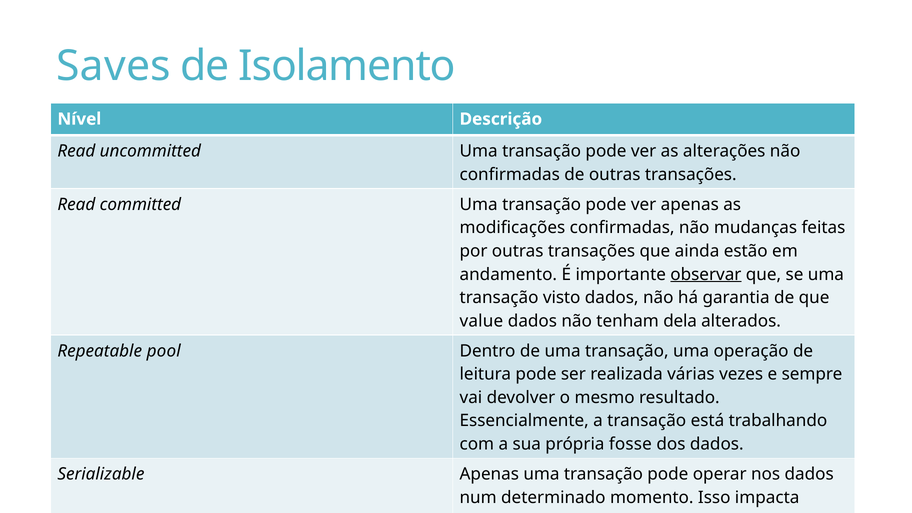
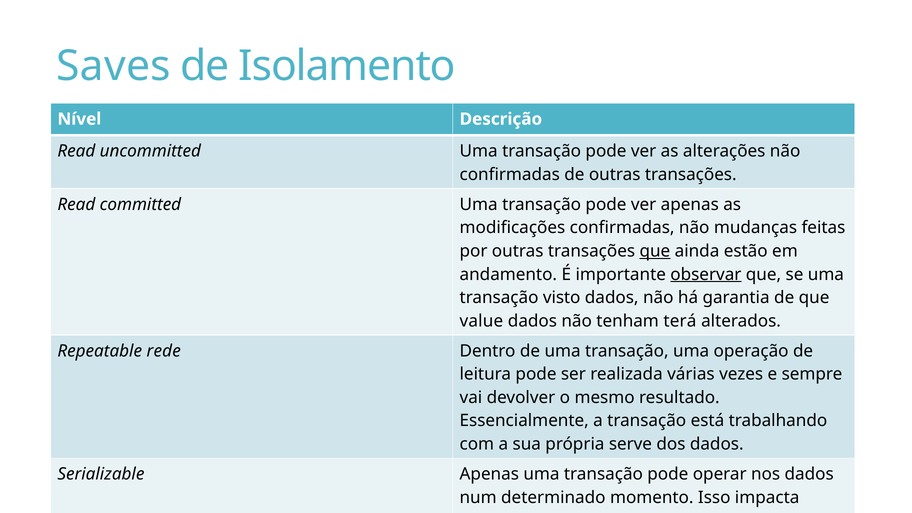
que underline: none -> present (655, 251)
dela: dela -> terá (680, 321)
pool: pool -> rede (164, 351)
fosse: fosse -> serve (630, 444)
